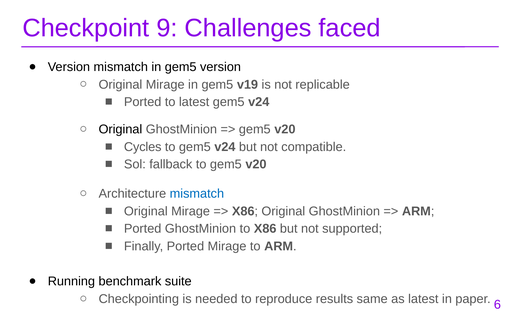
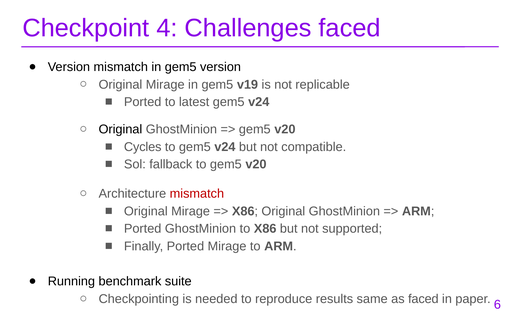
9: 9 -> 4 (167, 28)
mismatch colour: blue -> red (197, 193)
as latest: latest -> faced (423, 298)
